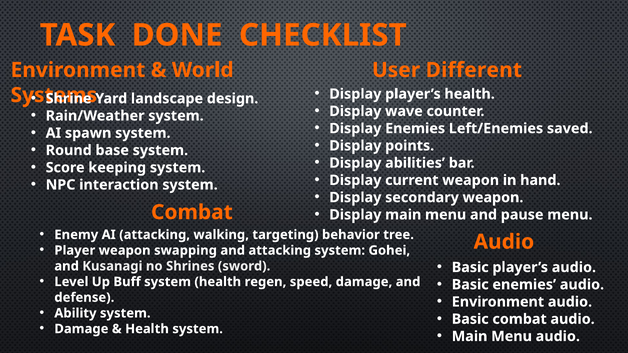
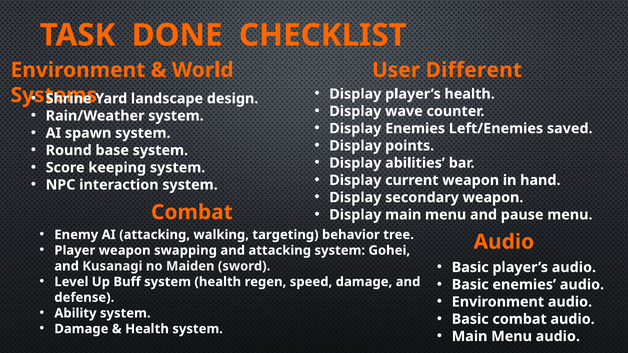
Shrines: Shrines -> Maiden (190, 266)
